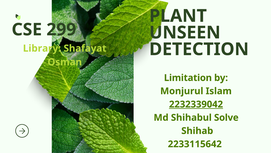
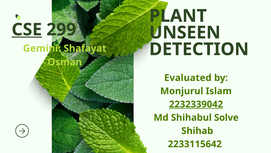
CSE underline: none -> present (27, 30)
Library: Library -> Gemini (42, 48)
Limitation: Limitation -> Evaluated (188, 78)
